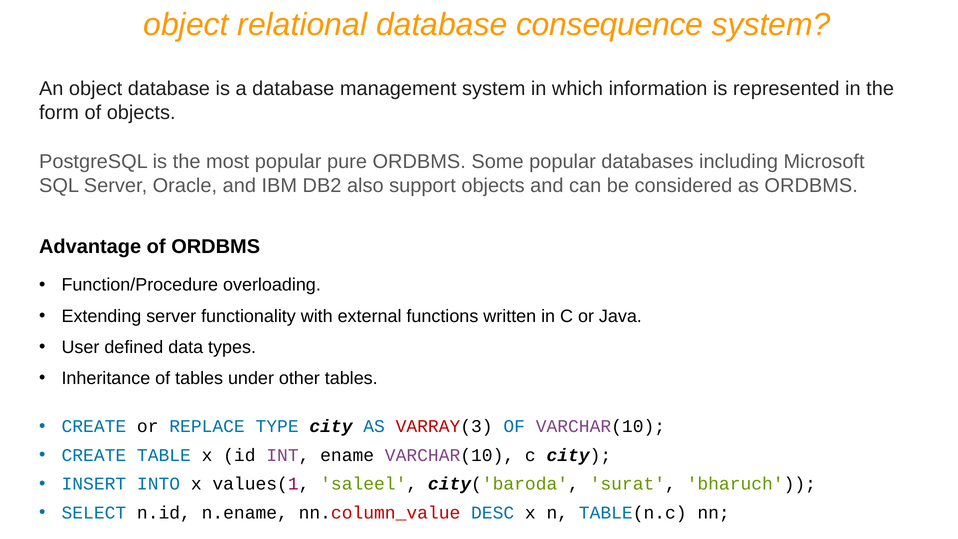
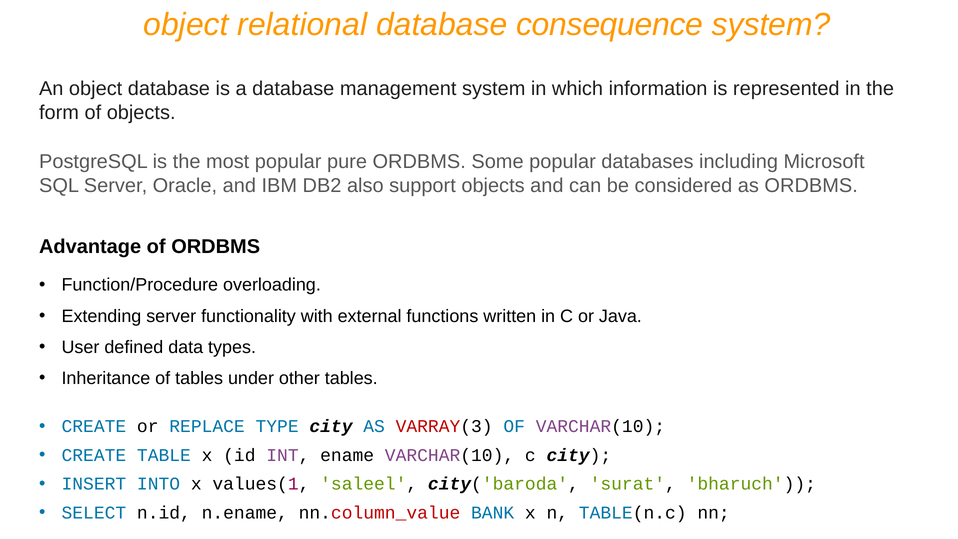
DESC: DESC -> BANK (493, 513)
